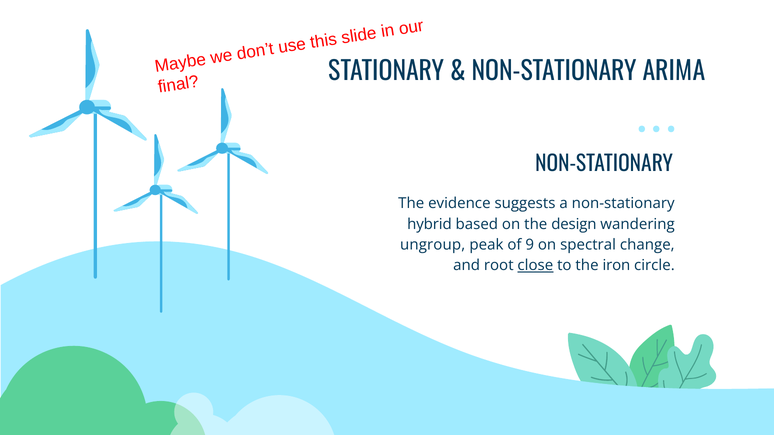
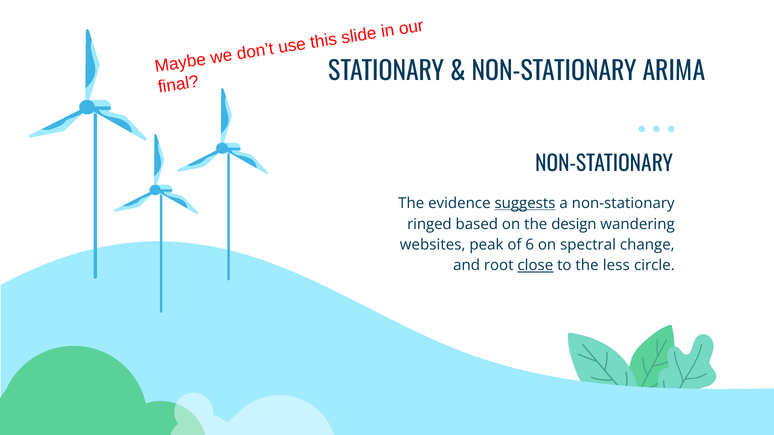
suggests underline: none -> present (525, 203)
hybrid: hybrid -> ringed (429, 224)
ungroup: ungroup -> websites (433, 245)
9: 9 -> 6 (530, 245)
iron: iron -> less (616, 266)
